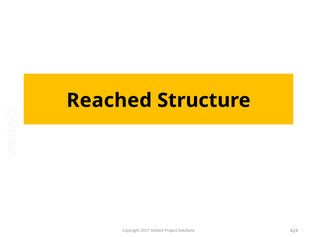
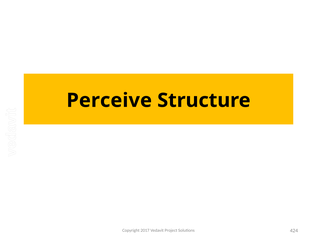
Reached: Reached -> Perceive (109, 101)
